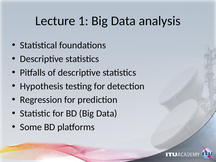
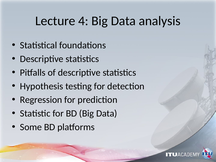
1: 1 -> 4 (83, 21)
